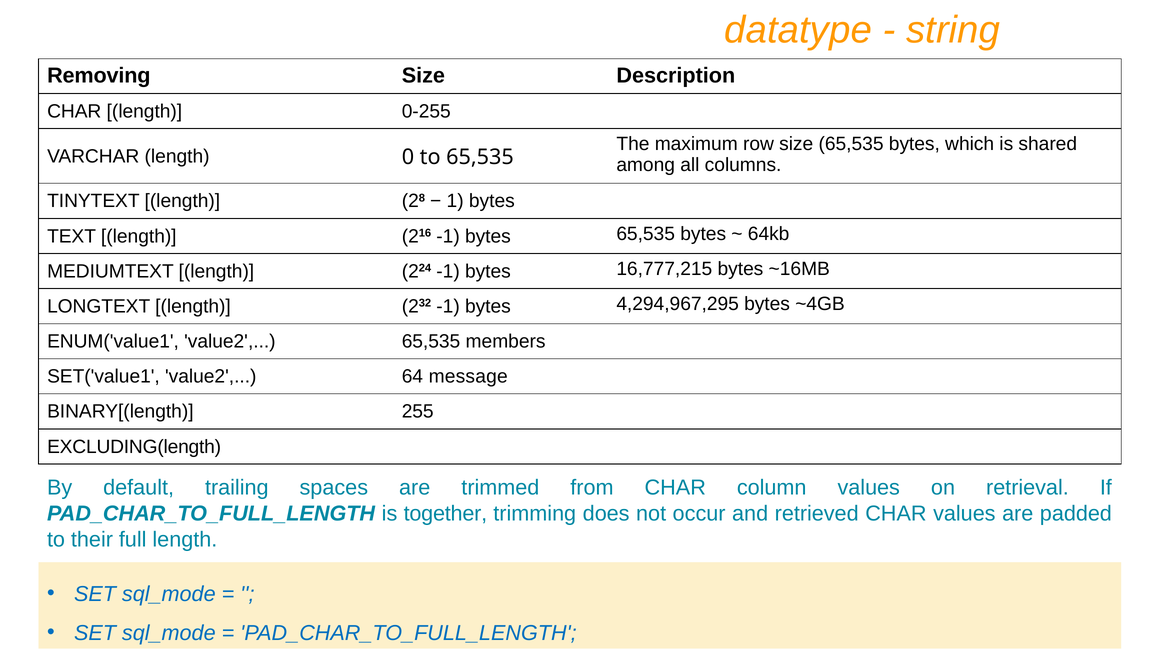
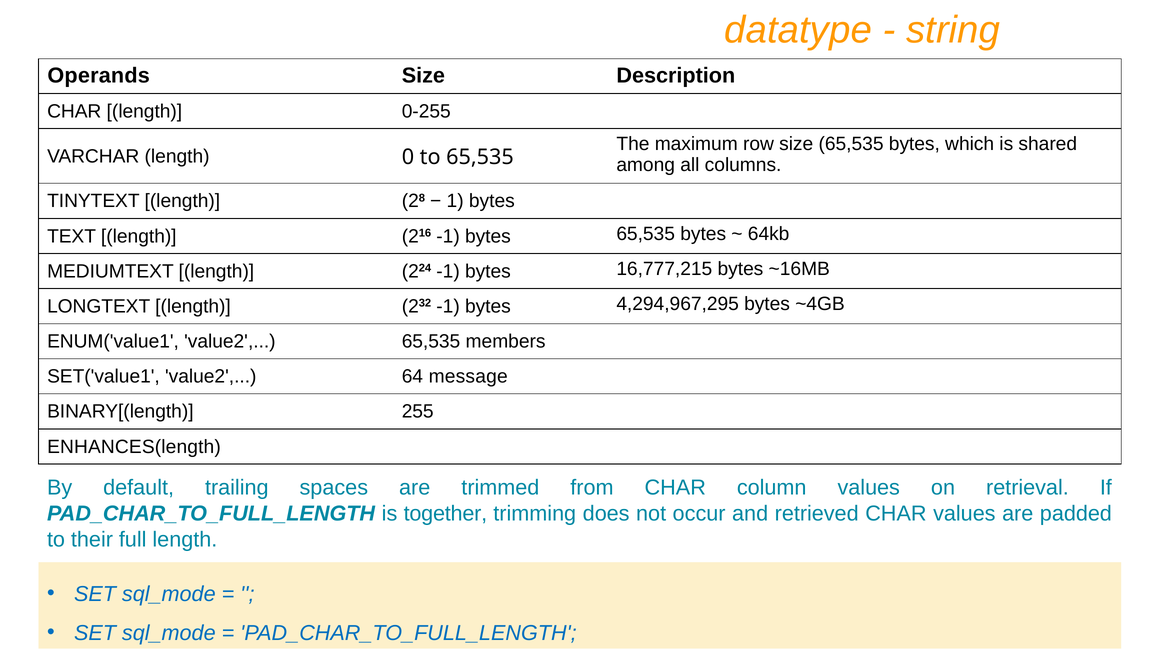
Removing: Removing -> Operands (99, 75)
EXCLUDING(length: EXCLUDING(length -> ENHANCES(length (134, 446)
